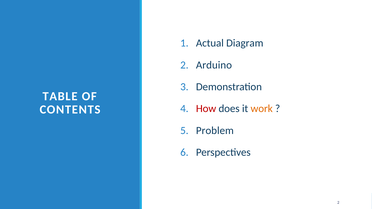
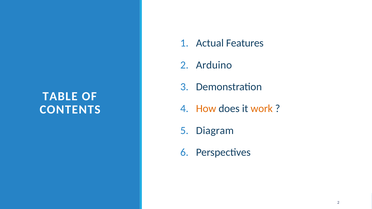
Diagram: Diagram -> Features (245, 43)
How colour: red -> orange (206, 109)
Problem: Problem -> Diagram (215, 131)
